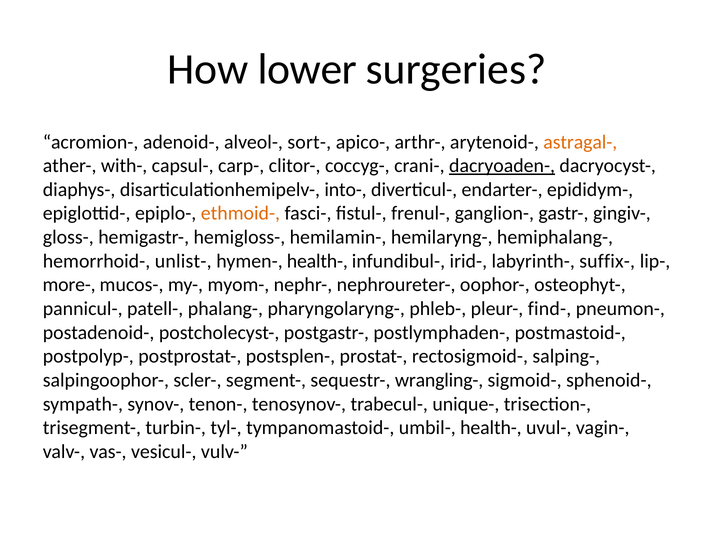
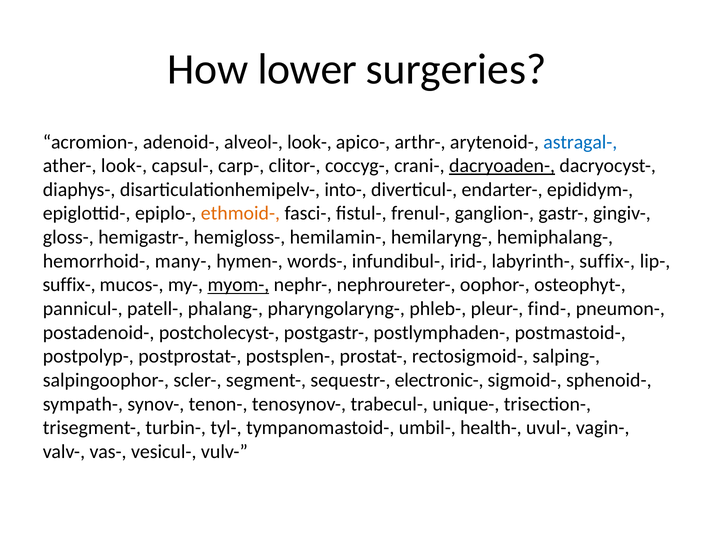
alveol- sort-: sort- -> look- (309, 142)
astragal- colour: orange -> blue (580, 142)
ather- with-: with- -> look- (124, 166)
unlist-: unlist- -> many- (183, 261)
hymen- health-: health- -> words- (317, 261)
more-: more- -> suffix- (69, 285)
myom- underline: none -> present (238, 285)
wrangling-: wrangling- -> electronic- (439, 380)
